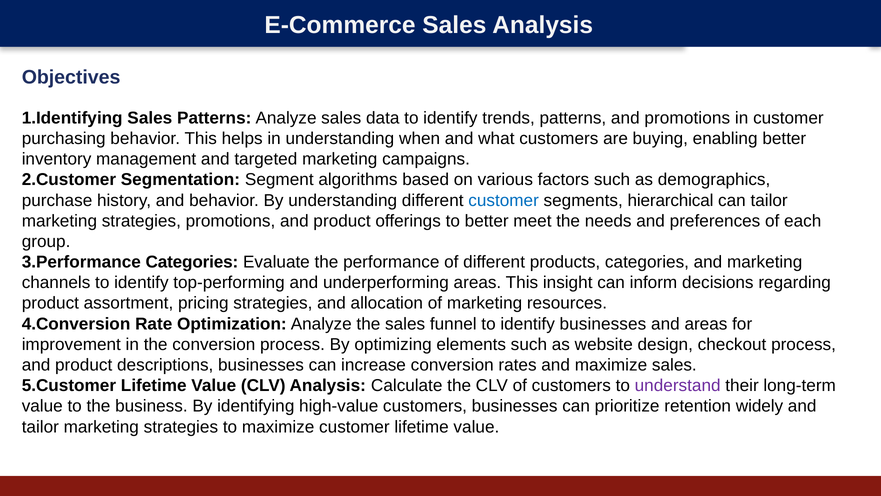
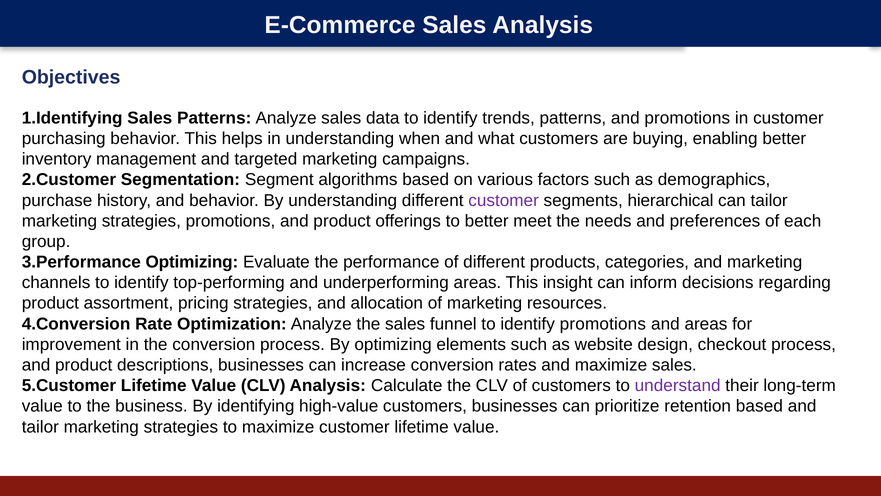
customer colour: blue -> purple (504, 200)
Categories: Categories -> Optimizing (192, 262)
identify businesses: businesses -> promotions (603, 324)
retention widely: widely -> based (759, 406)
